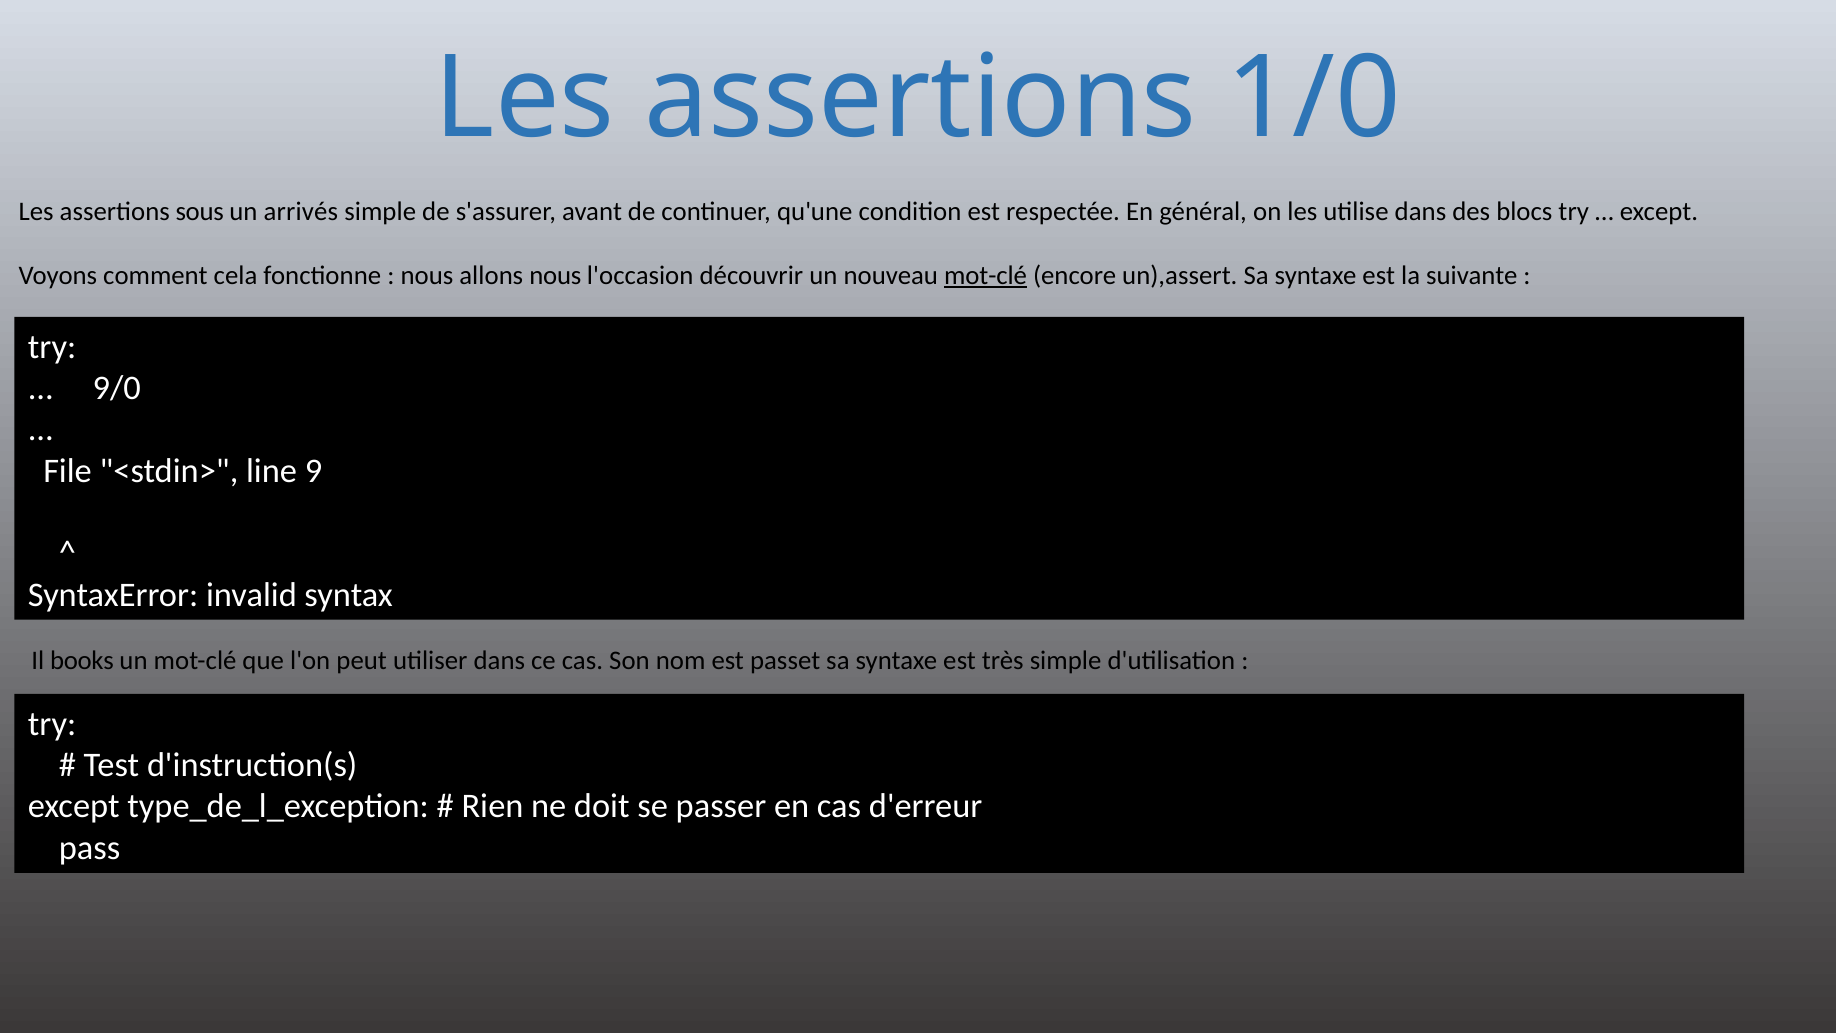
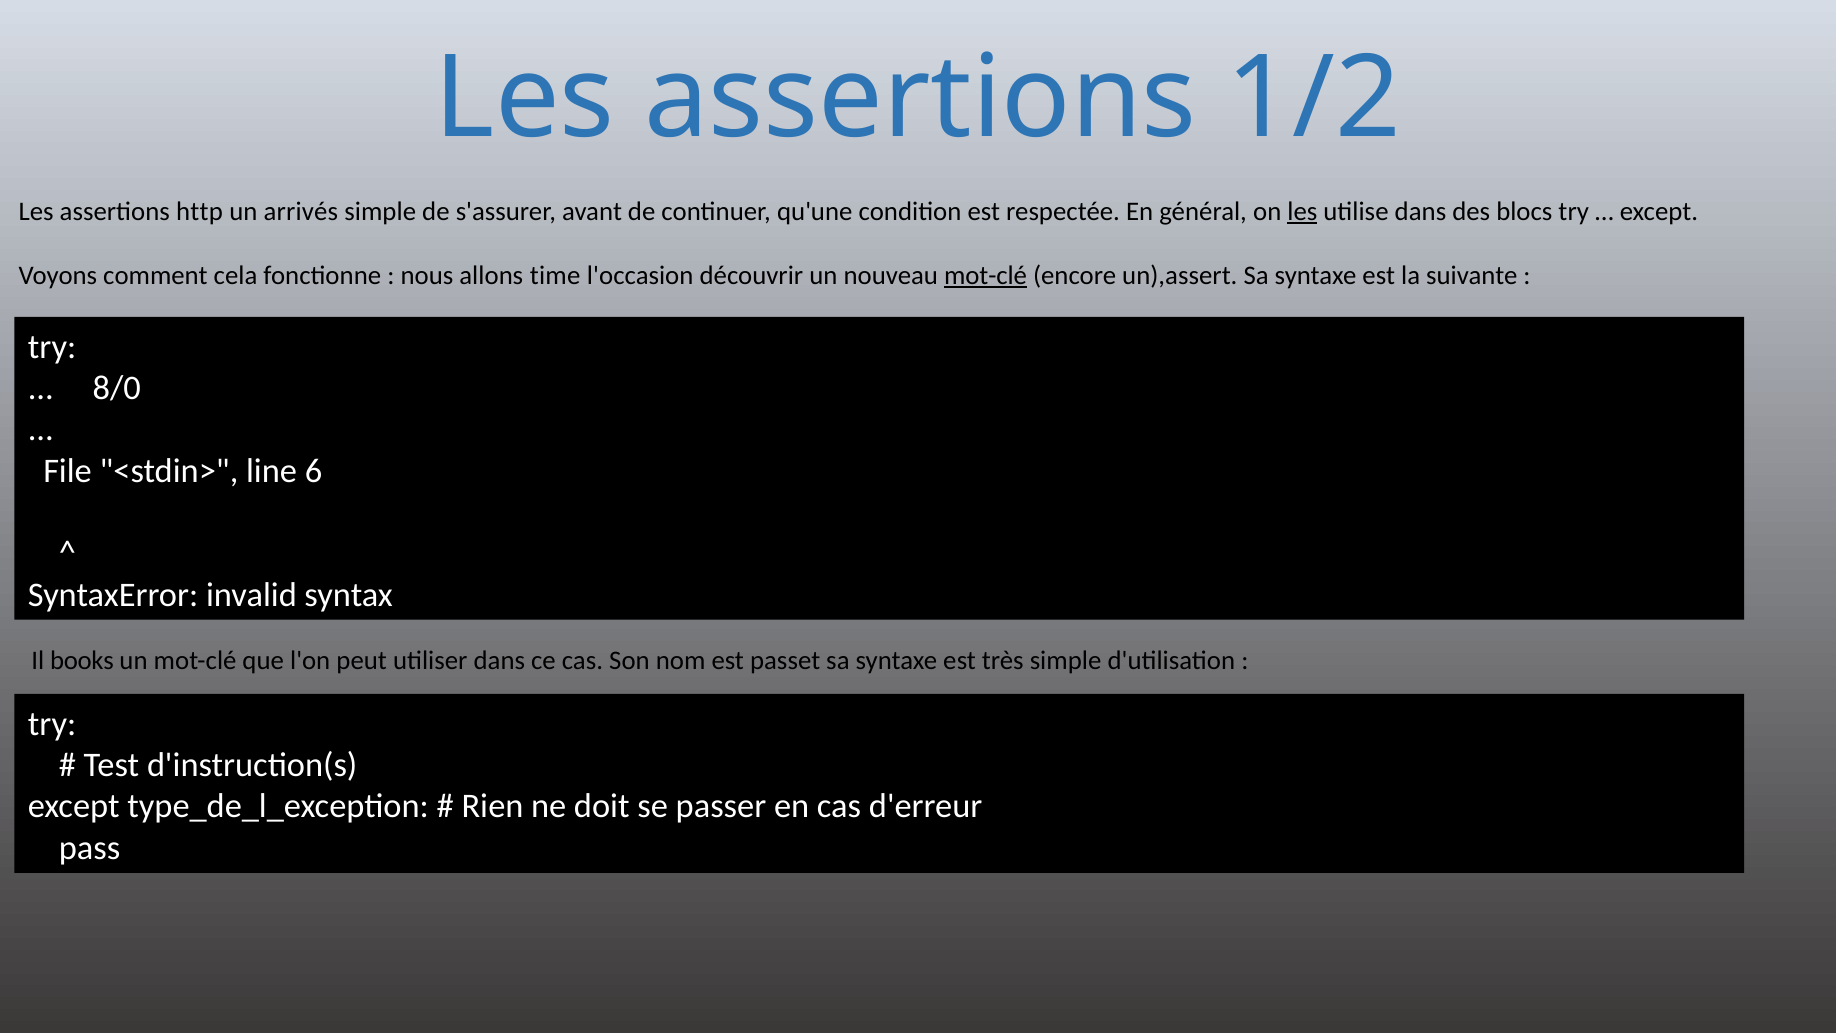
1/0: 1/0 -> 1/2 (1314, 99)
sous: sous -> http (199, 211)
les underline: none -> present (1302, 211)
allons nous: nous -> time (555, 276)
9/0: 9/0 -> 8/0 (117, 388)
9: 9 -> 6 (314, 471)
